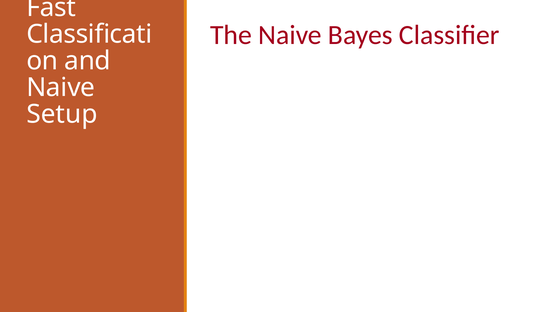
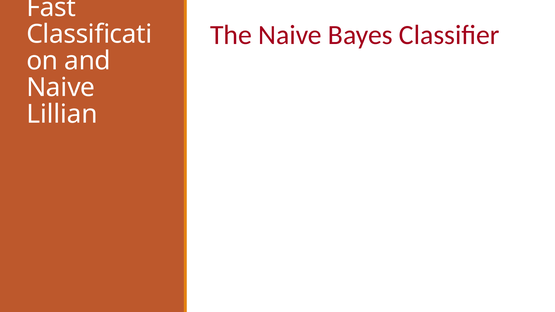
Setup: Setup -> Lillian (62, 114)
